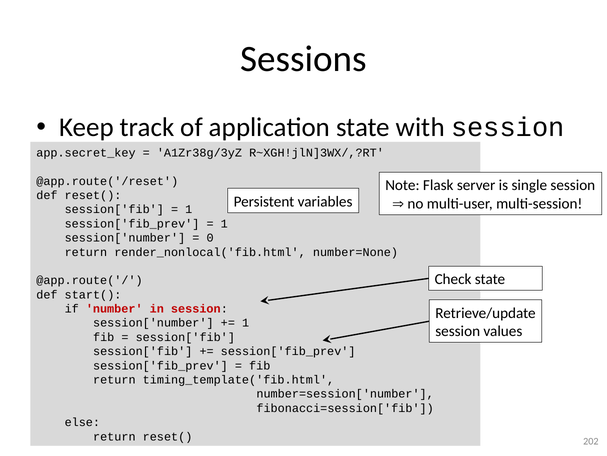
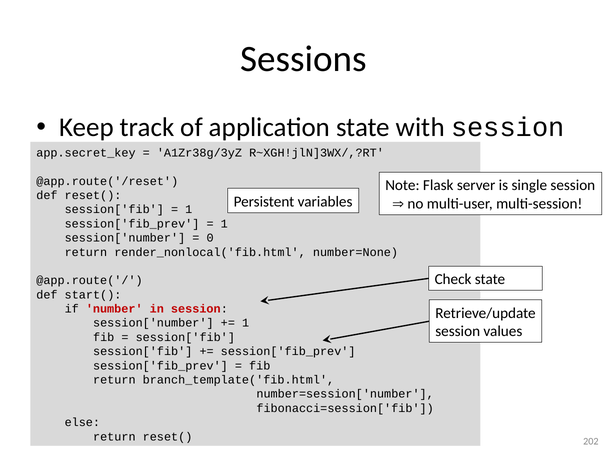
timing_template('fib.html: timing_template('fib.html -> branch_template('fib.html (238, 379)
